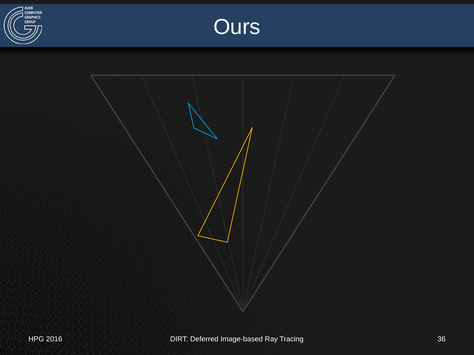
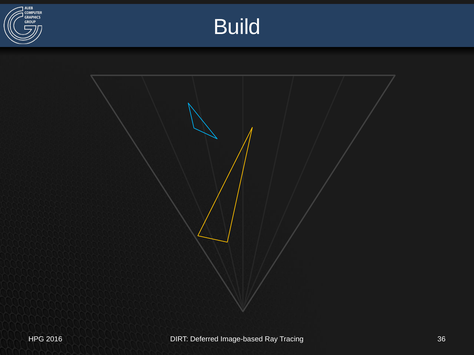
Ours: Ours -> Build (237, 27)
